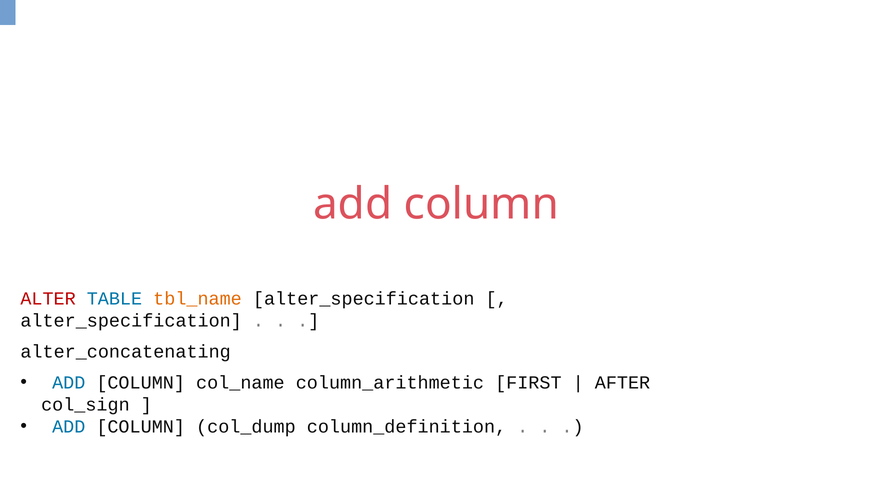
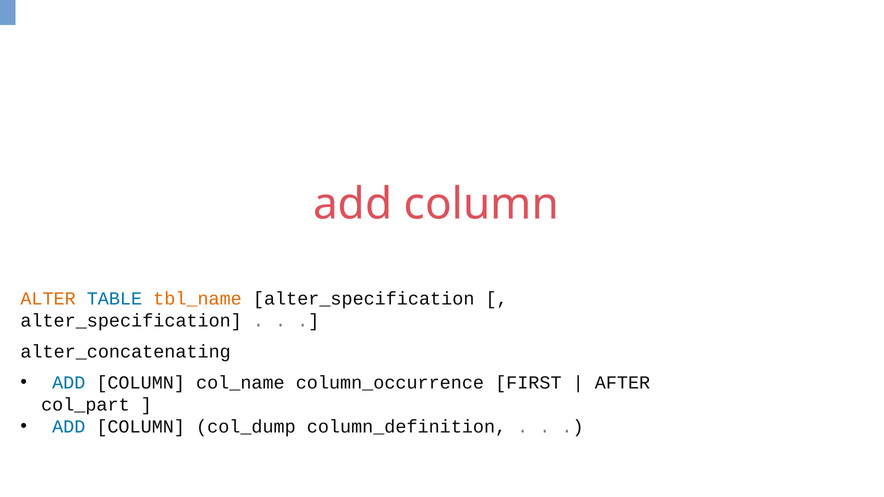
ALTER colour: red -> orange (48, 299)
column_arithmetic: column_arithmetic -> column_occurrence (390, 383)
col_sign: col_sign -> col_part (85, 405)
